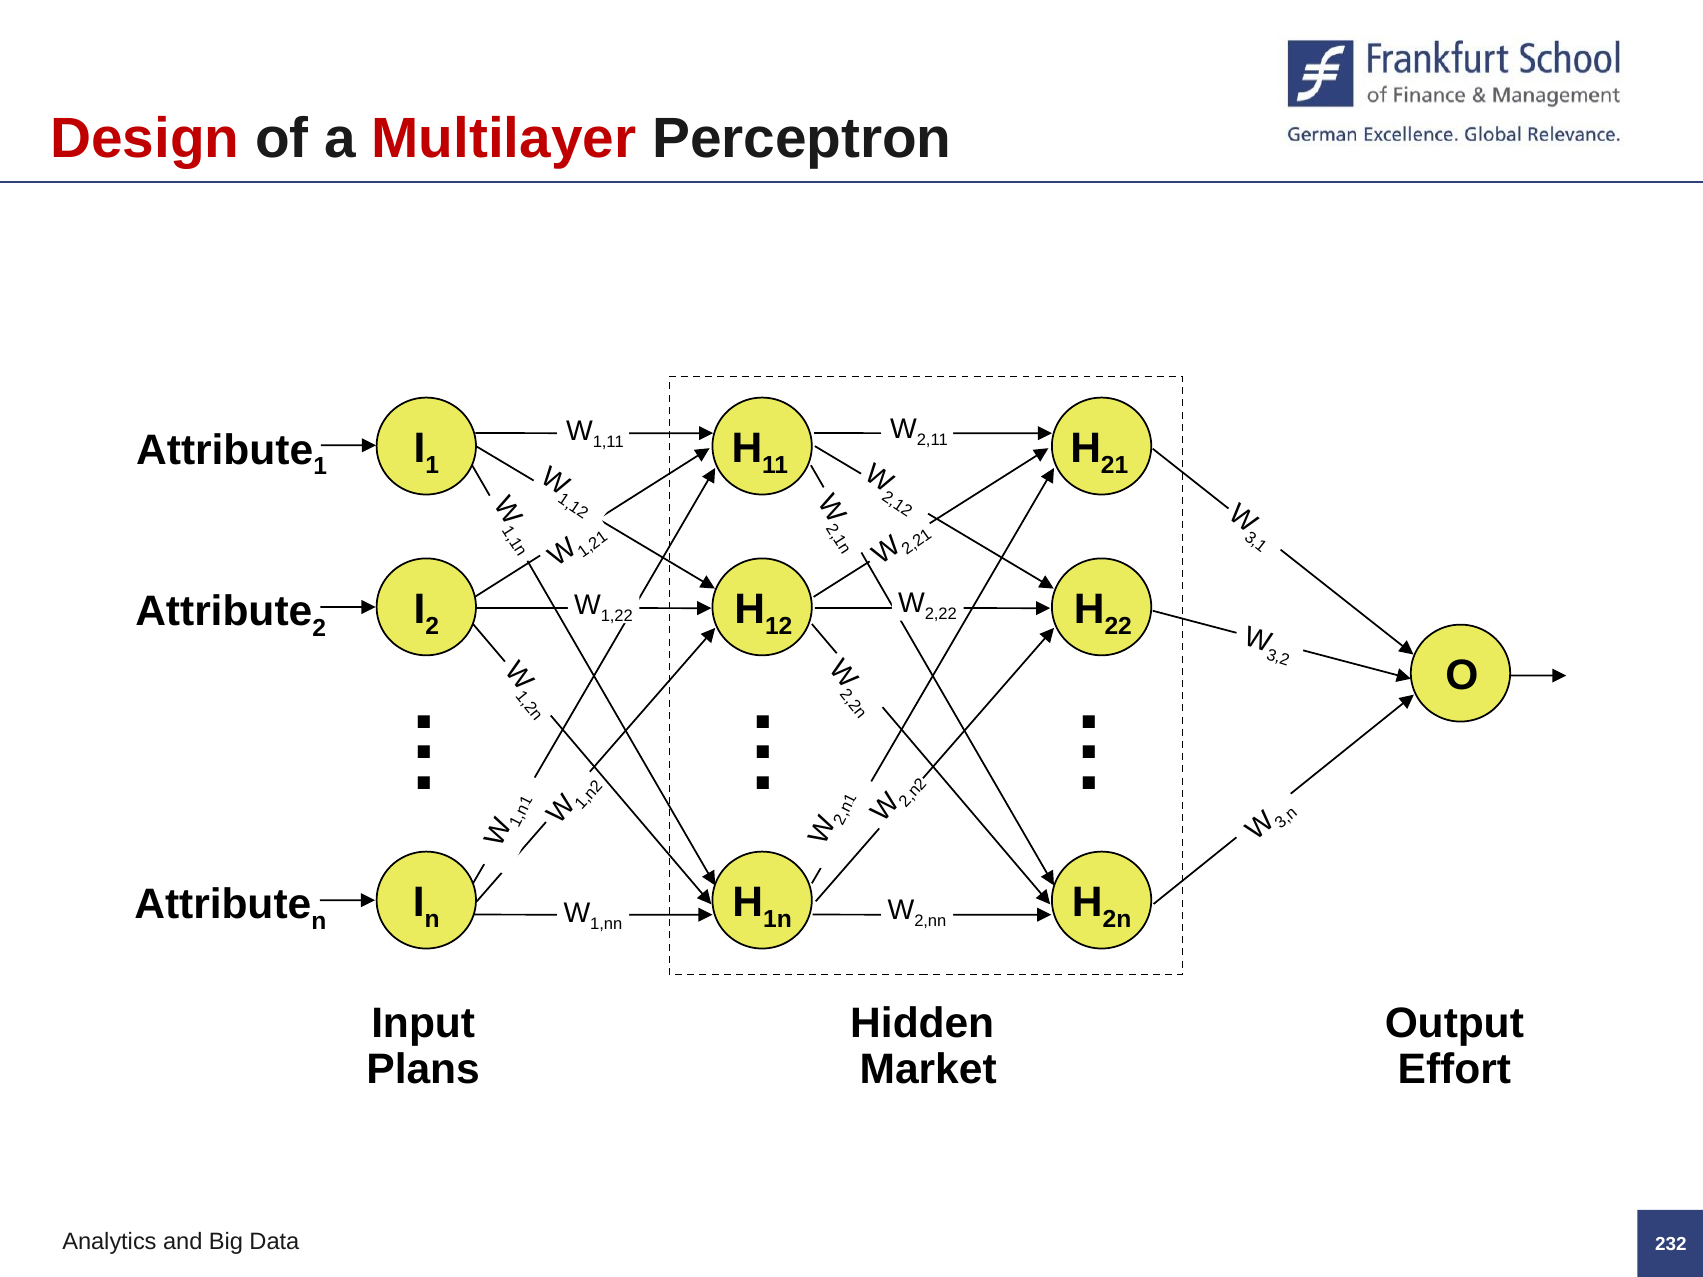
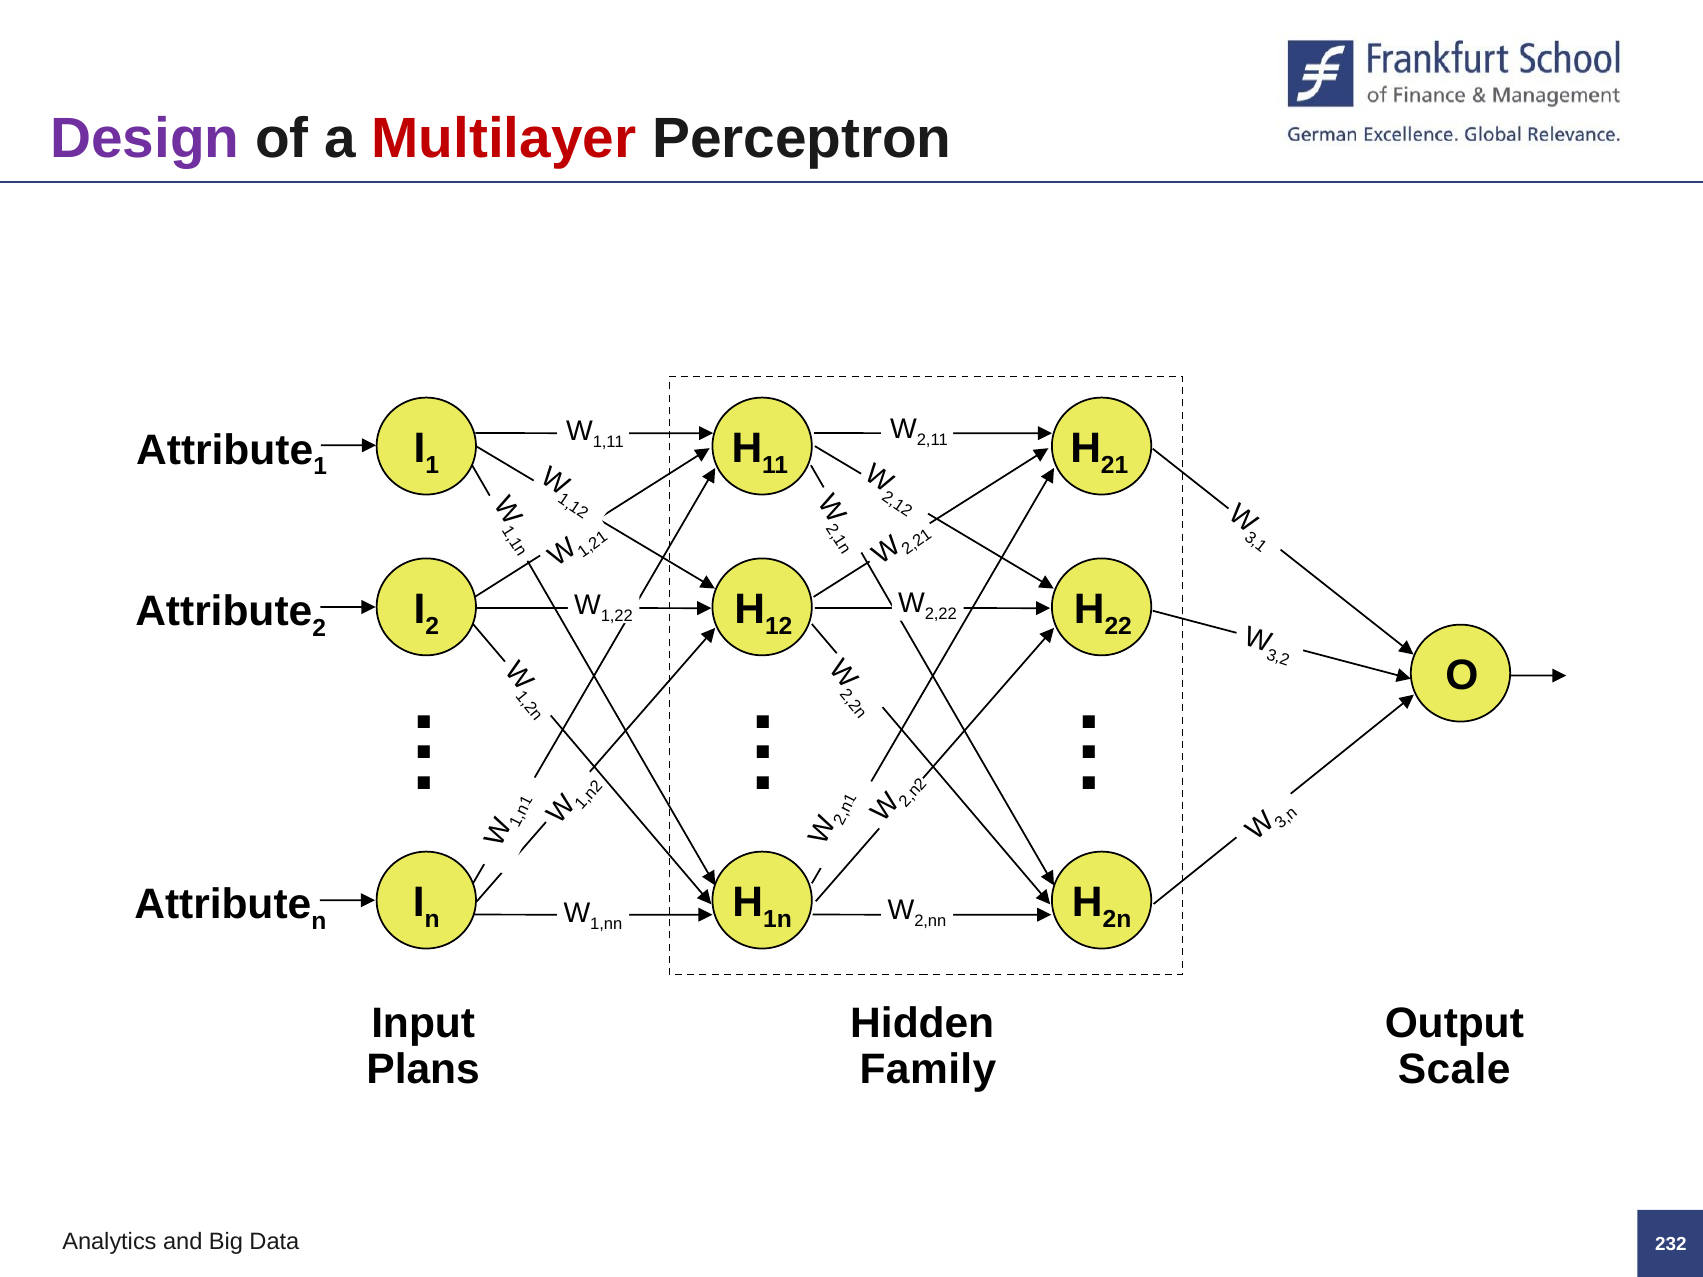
Design colour: red -> purple (145, 138)
Market: Market -> Family (928, 1070)
Effort: Effort -> Scale (1454, 1070)
